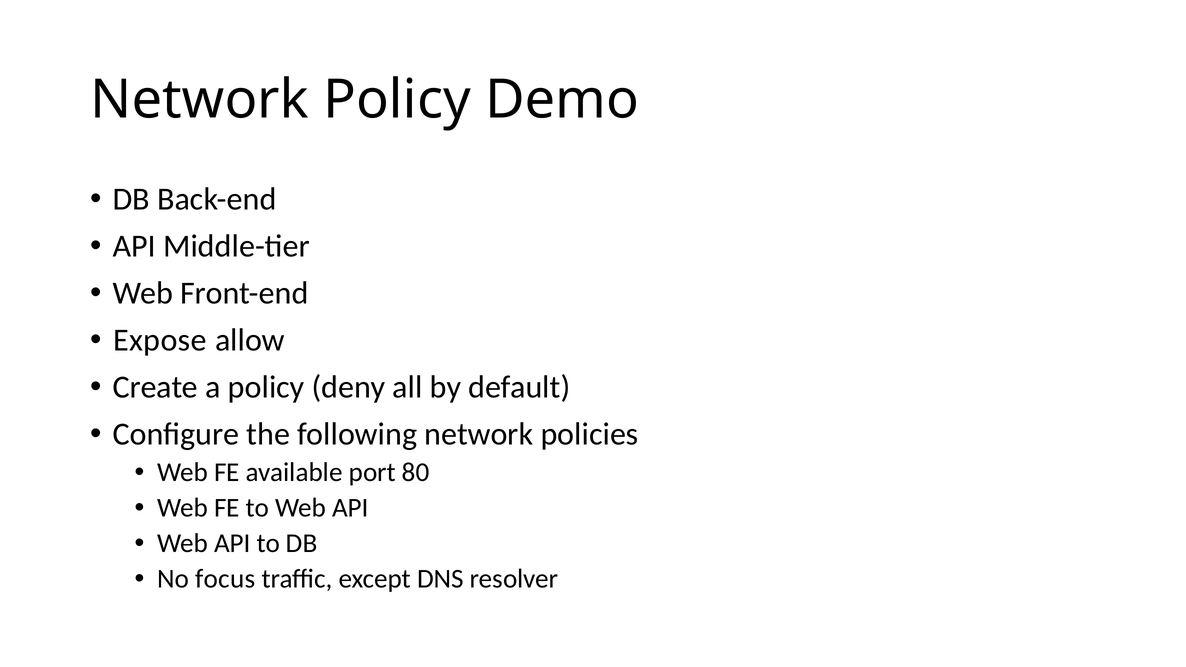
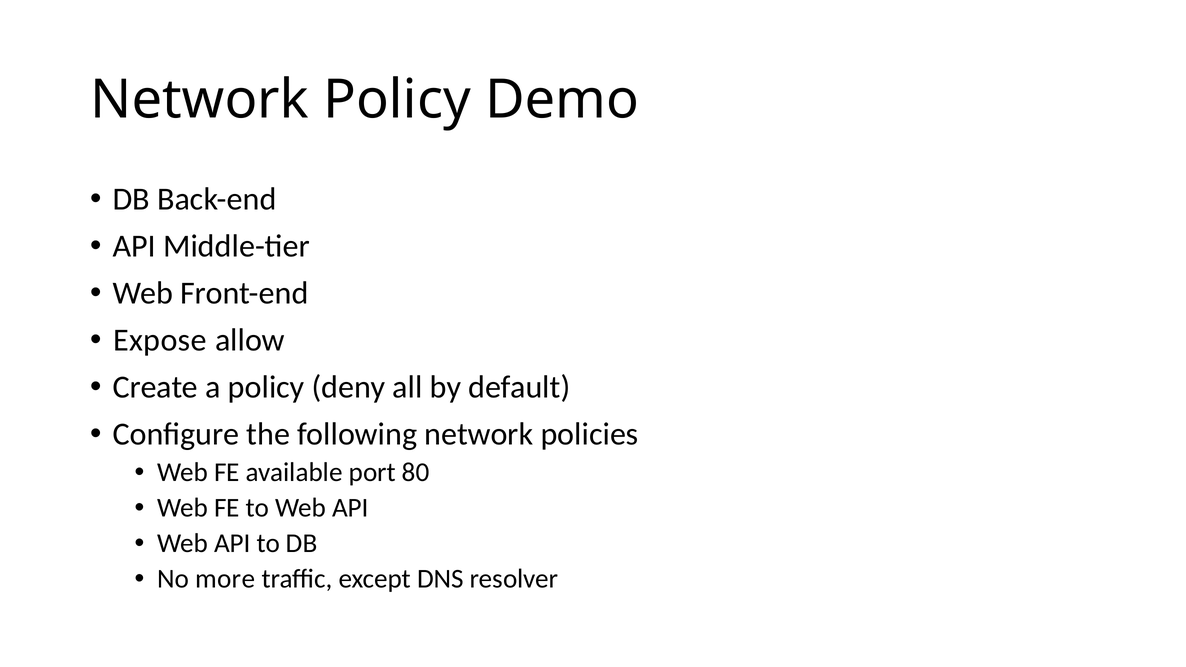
focus: focus -> more (225, 579)
